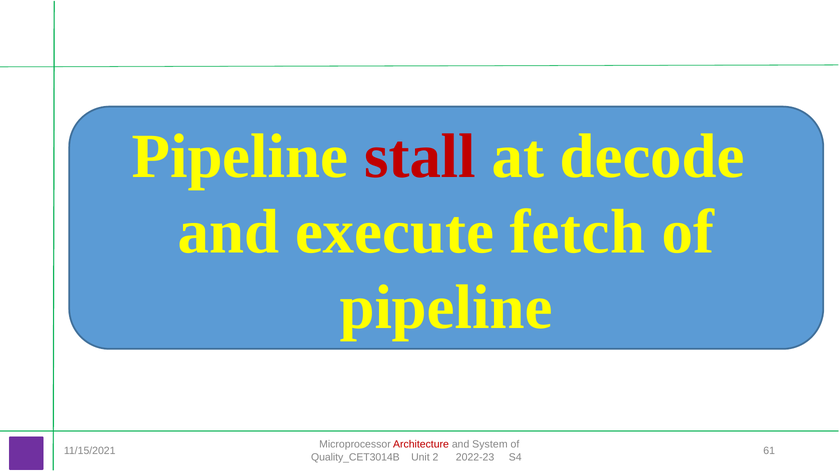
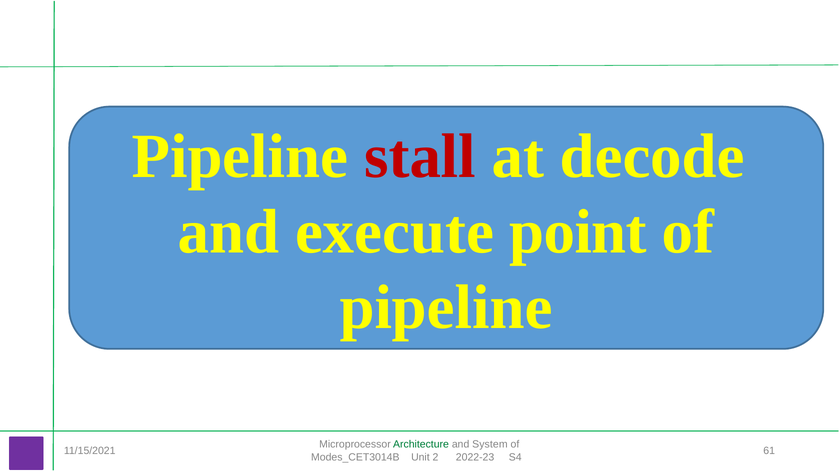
fetch: fetch -> point (578, 232)
Architecture colour: red -> green (421, 444)
Quality_CET3014B: Quality_CET3014B -> Modes_CET3014B (355, 457)
